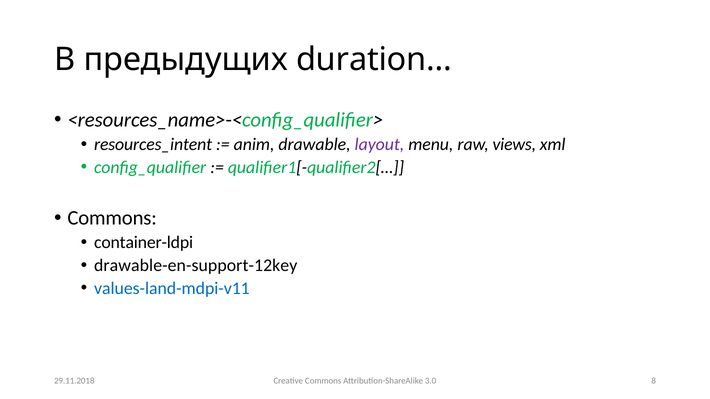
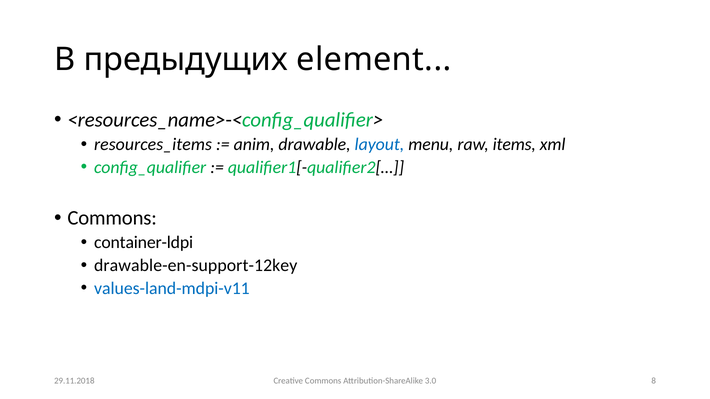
duration: duration -> element (374, 60)
resources_intent: resources_intent -> resources_items (153, 145)
layout colour: purple -> blue (379, 145)
views: views -> items (514, 145)
